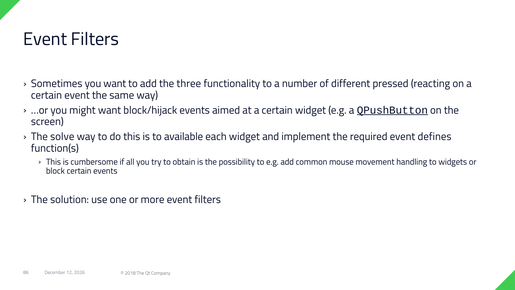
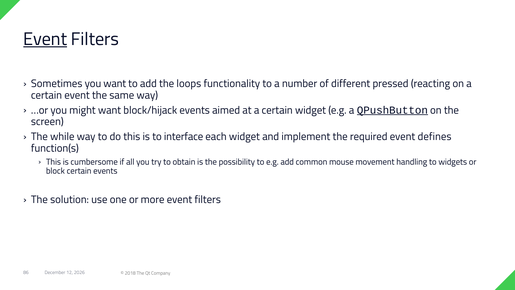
Event underline: none -> present (45, 39)
three: three -> loops (189, 84)
solve: solve -> while (62, 136)
available: available -> interface (184, 136)
